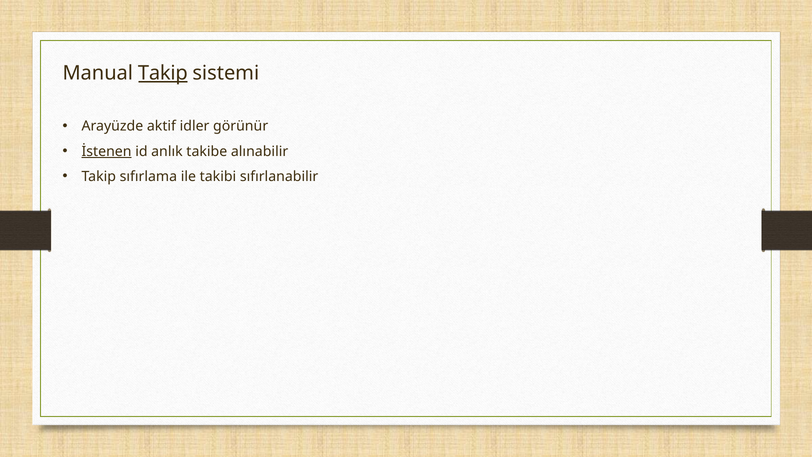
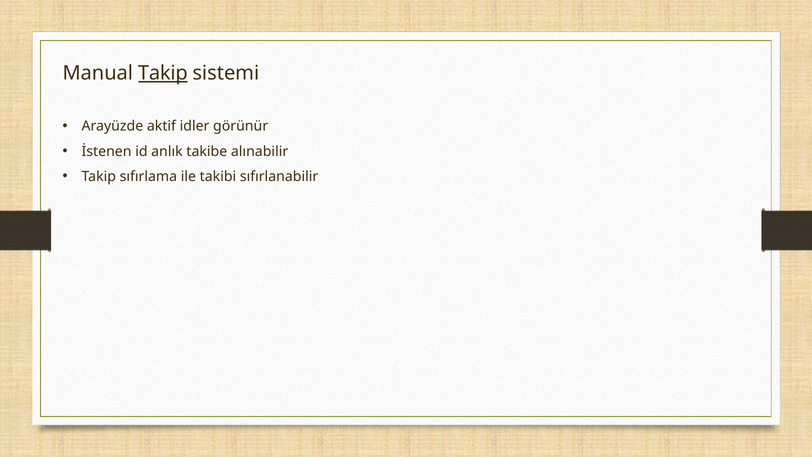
İstenen underline: present -> none (107, 151)
